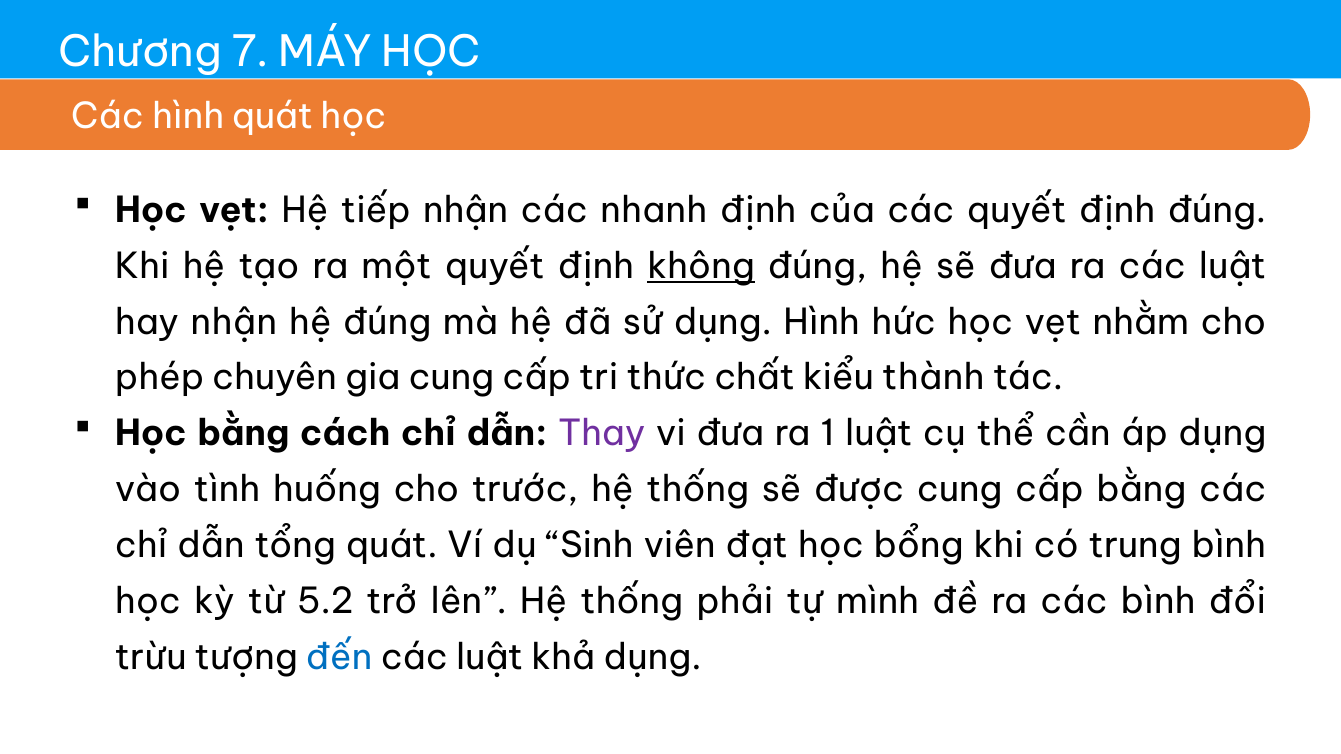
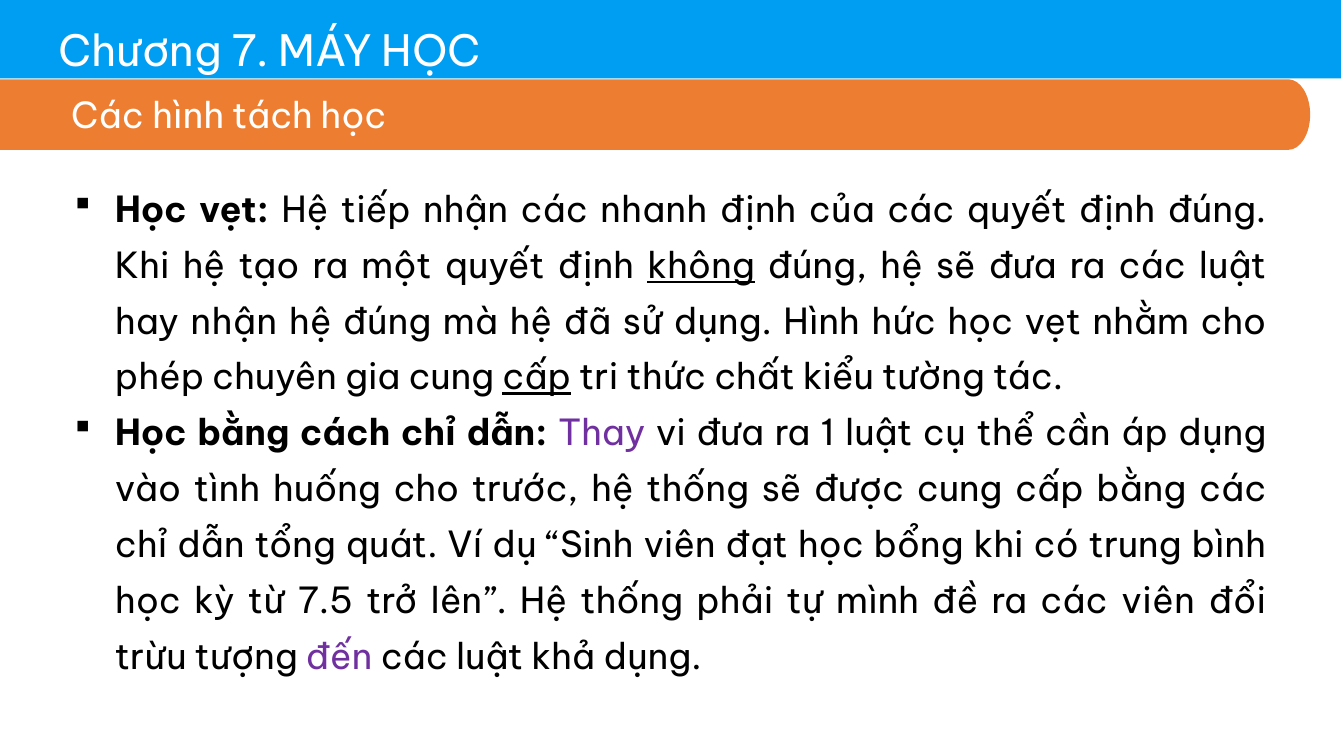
hình quát: quát -> tách (272, 117)
cấp underline: none -> present (537, 378)
thành: thành -> tường (933, 378)
5.2: 5.2 -> 7.5 (325, 602)
các bình: bình -> viên (1158, 602)
đến colour: blue -> purple (339, 658)
